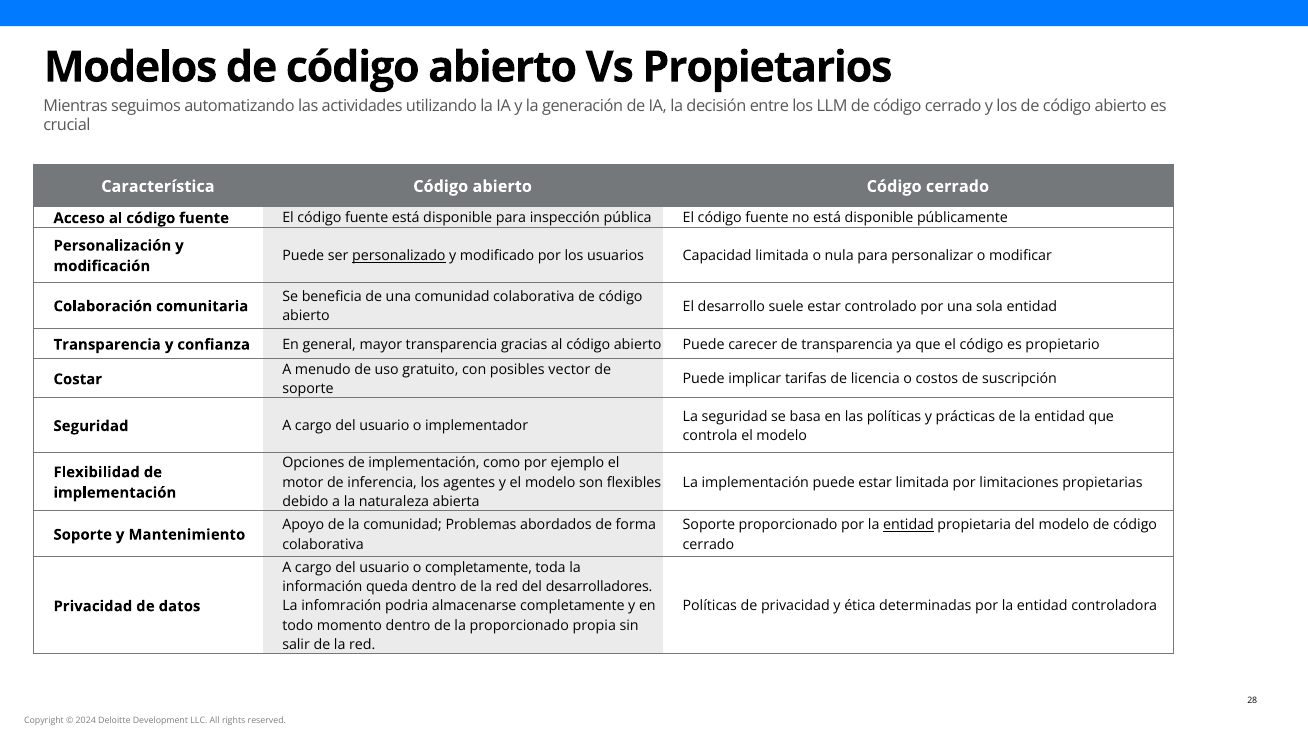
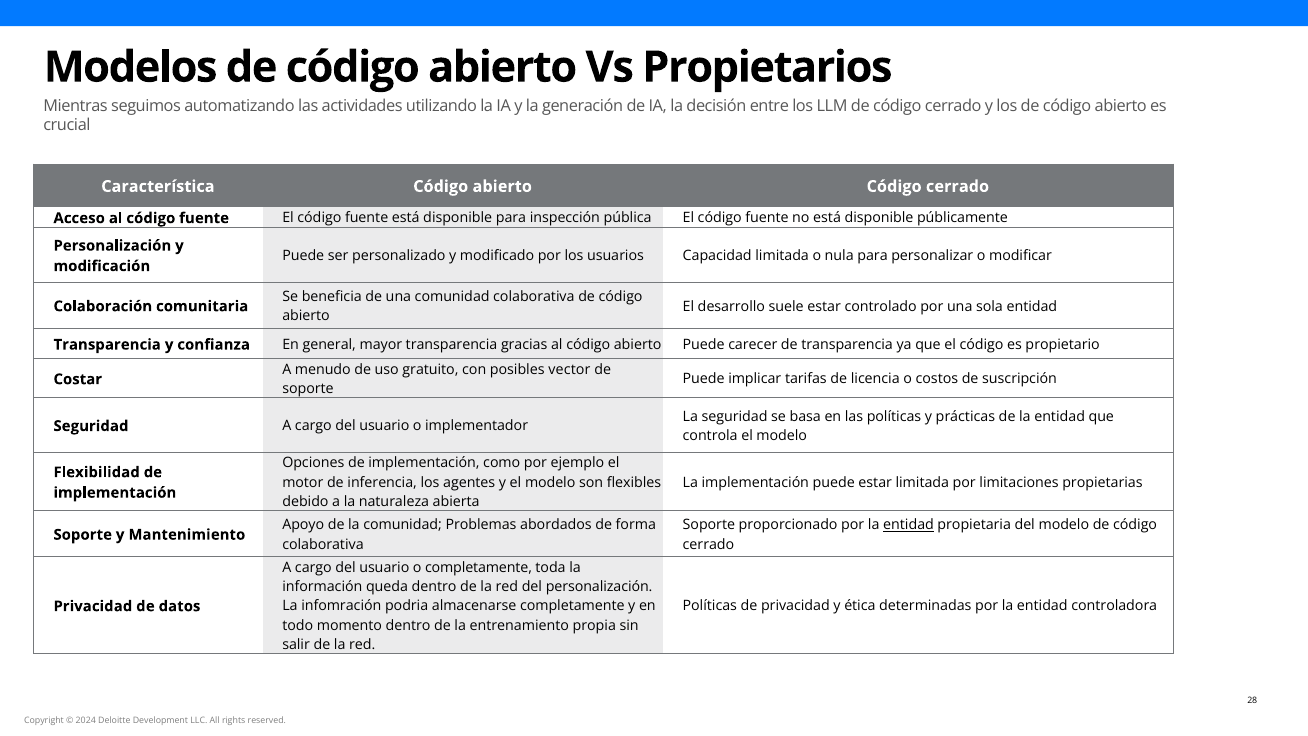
personalizado underline: present -> none (399, 256)
del desarrolladores: desarrolladores -> personalización (599, 587)
la proporcionado: proporcionado -> entrenamiento (519, 625)
